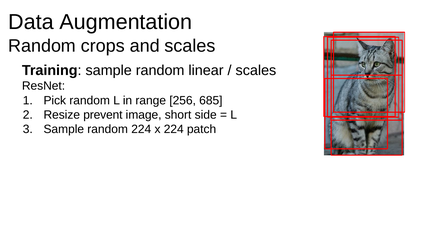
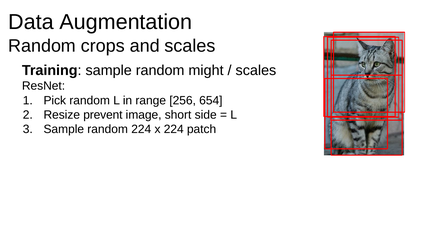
linear: linear -> might (206, 70)
685: 685 -> 654 (211, 100)
